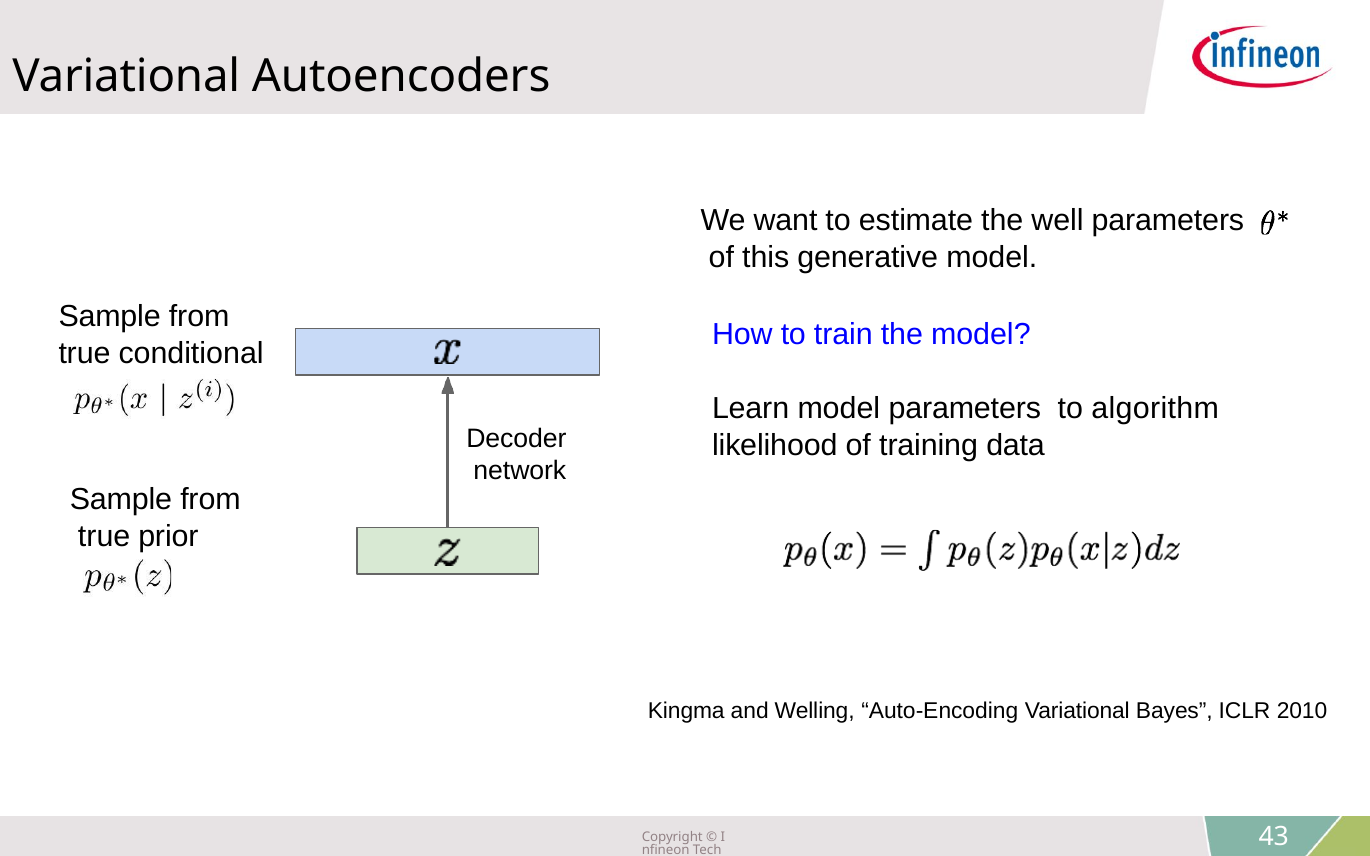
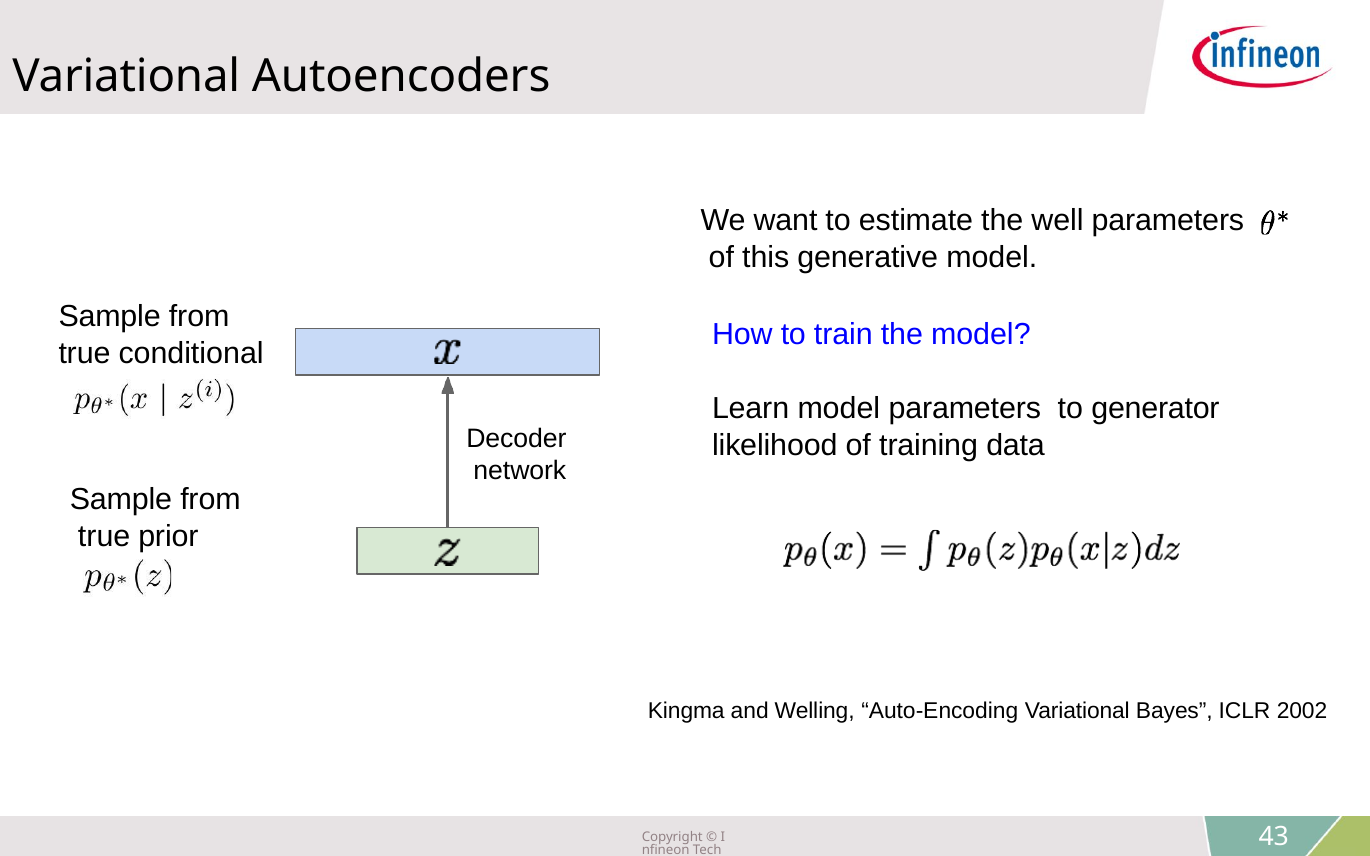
algorithm: algorithm -> generator (1155, 409)
2010: 2010 -> 2002 (1302, 712)
